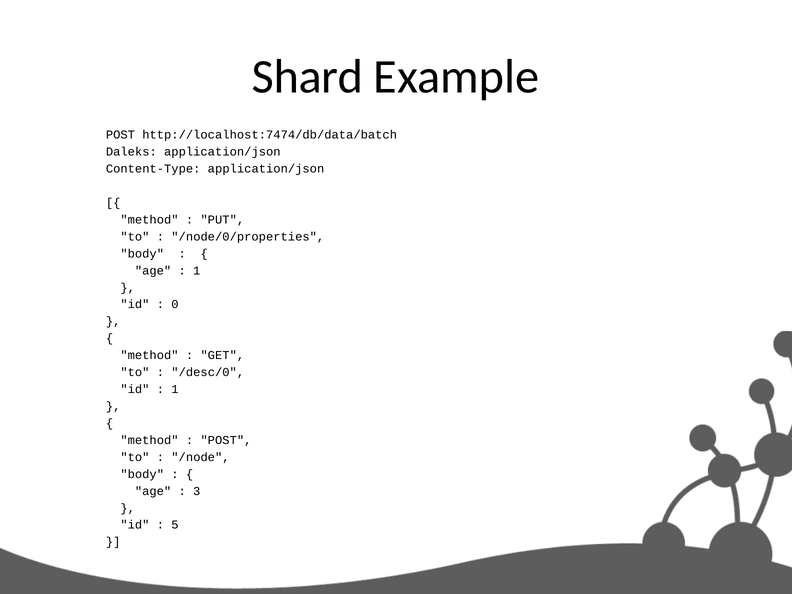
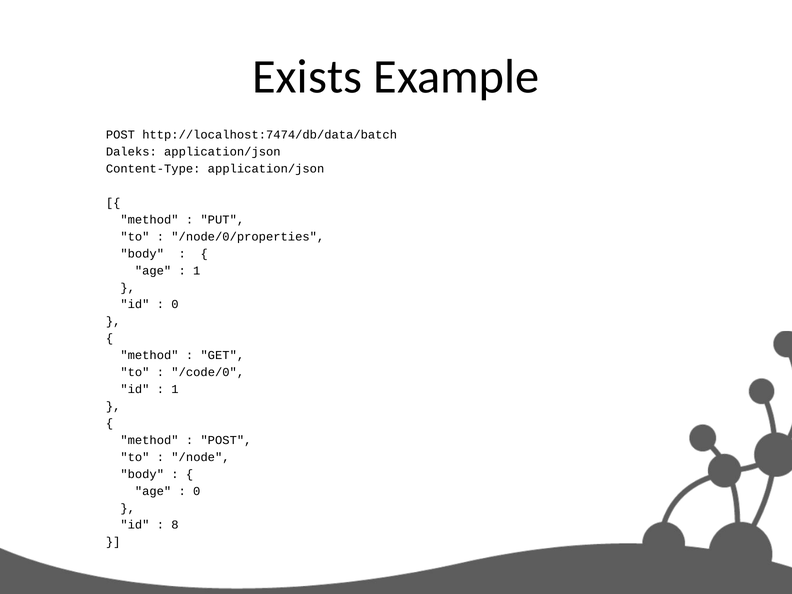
Shard: Shard -> Exists (307, 77)
/desc/0: /desc/0 -> /code/0 (208, 372)
3: 3 -> 0 (197, 491)
5: 5 -> 8 (175, 525)
